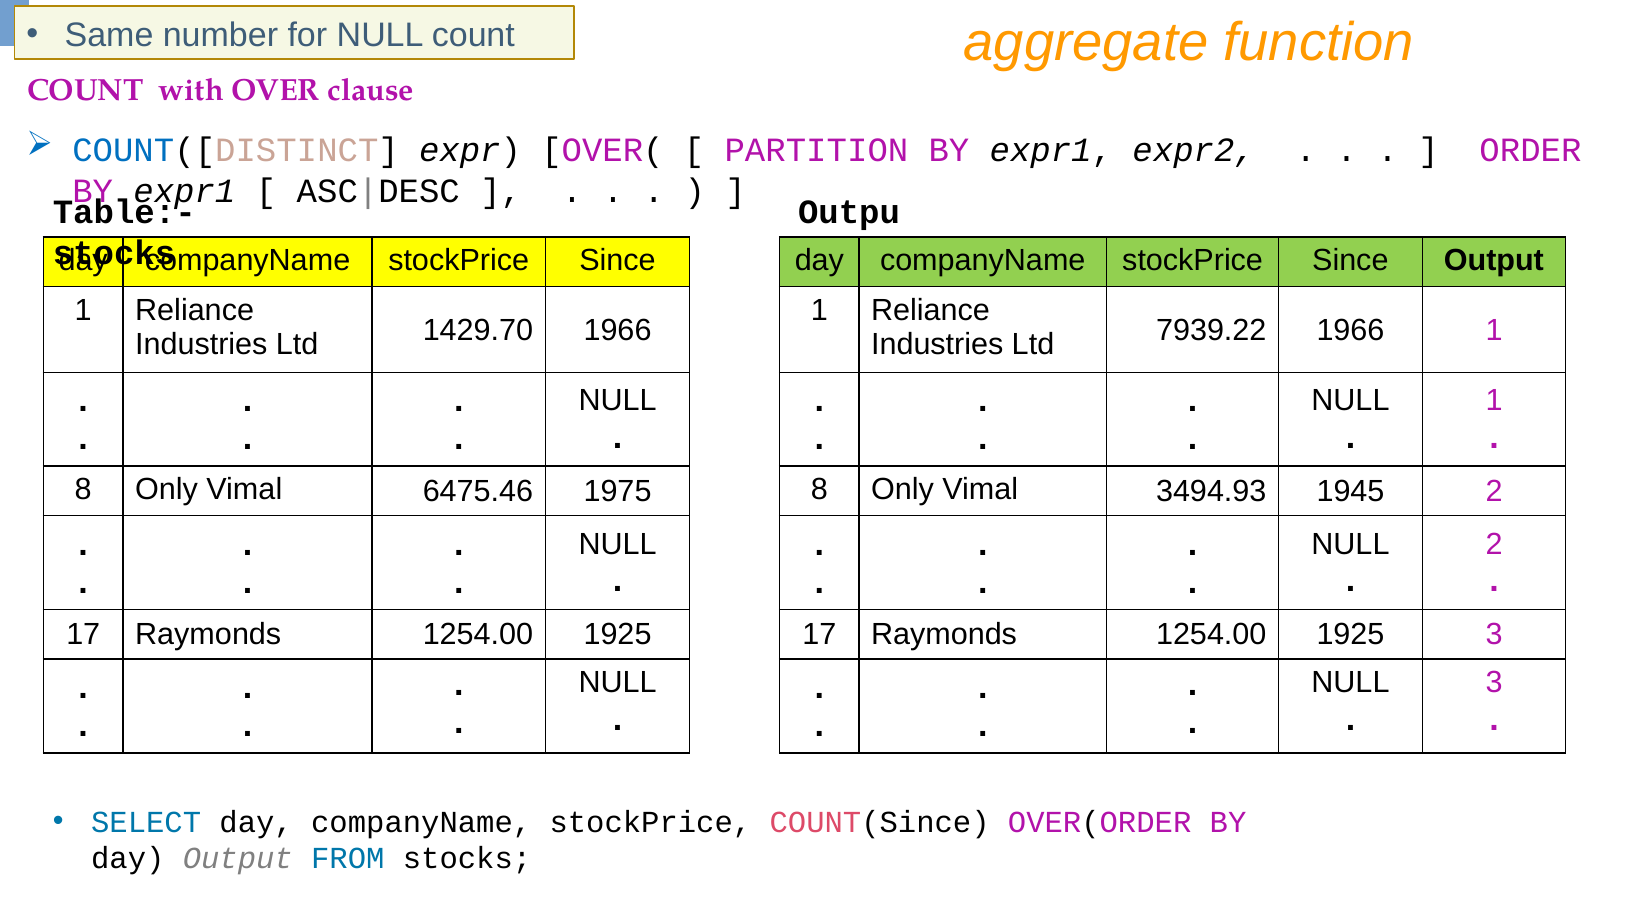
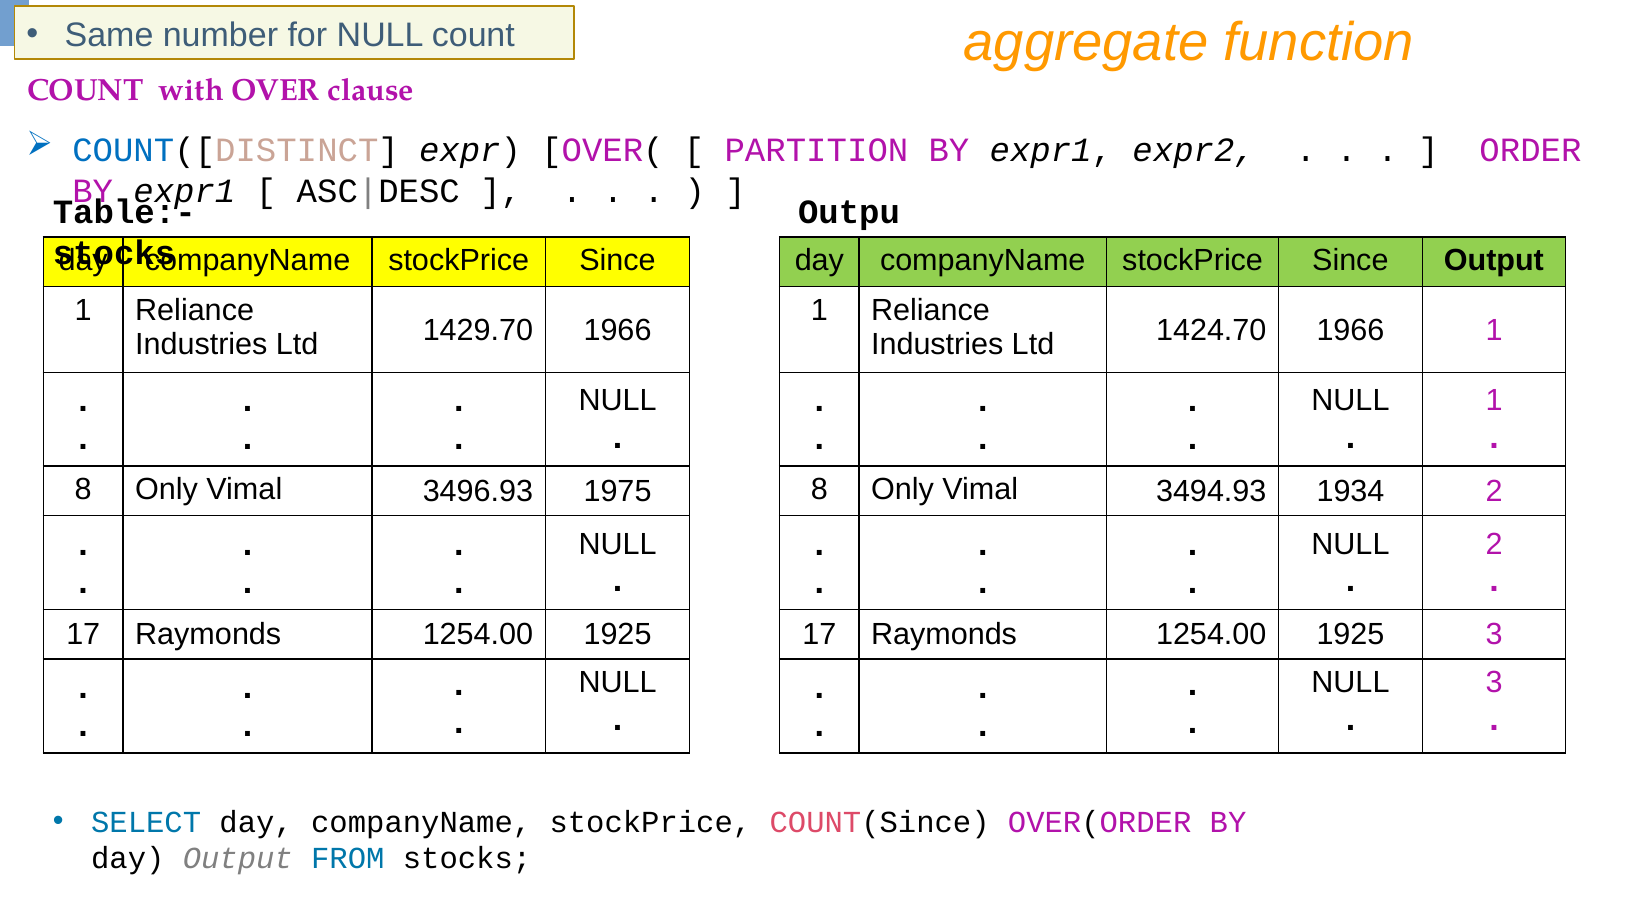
7939.22: 7939.22 -> 1424.70 (1211, 330)
6475.46: 6475.46 -> 3496.93 (478, 491)
1945: 1945 -> 1934 (1350, 491)
